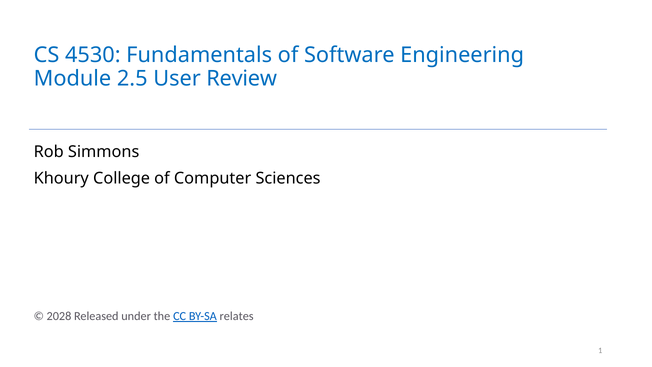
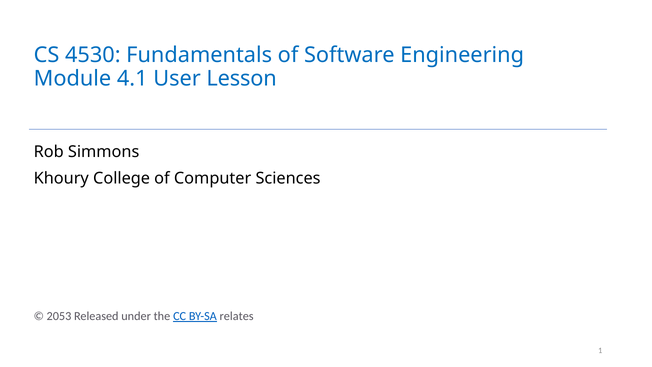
2.5: 2.5 -> 4.1 (132, 78)
Review: Review -> Lesson (242, 78)
2028: 2028 -> 2053 (59, 316)
